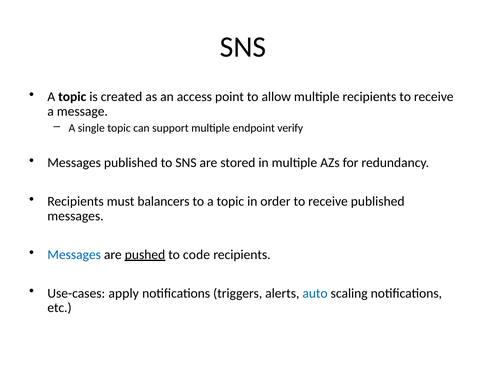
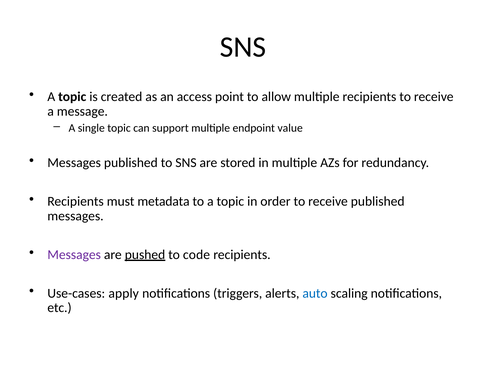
verify: verify -> value (290, 128)
balancers: balancers -> metadata (164, 201)
Messages colour: blue -> purple (74, 254)
